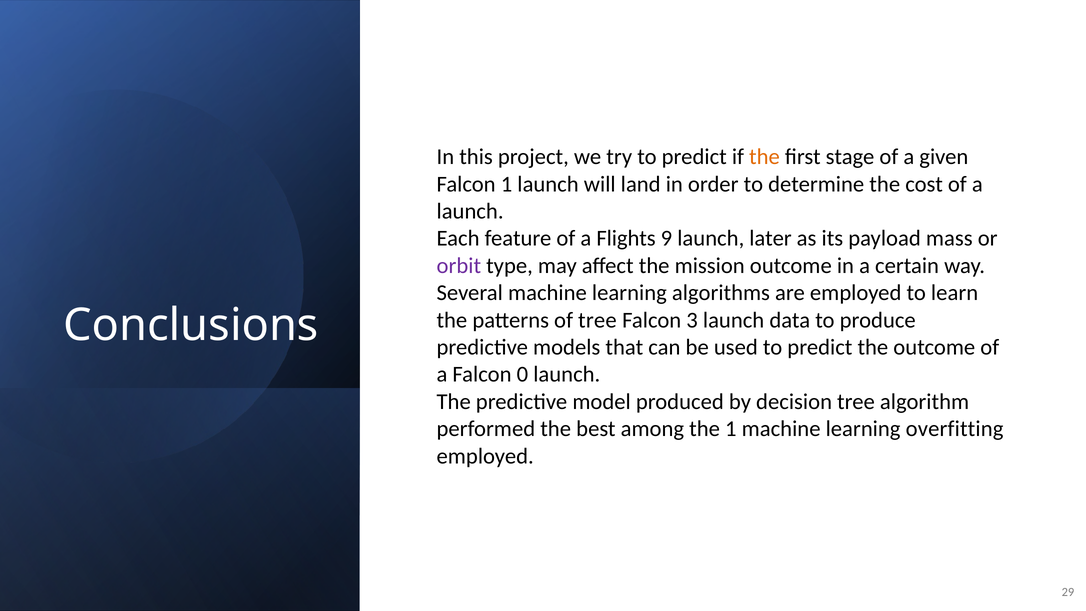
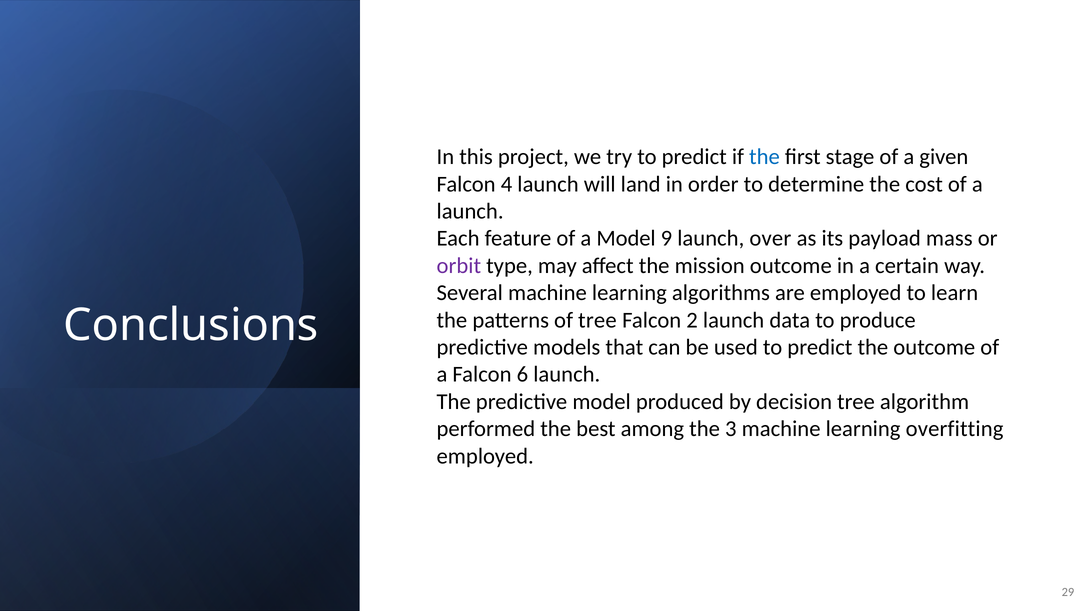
the colour: orange -> blue (764, 157)
Falcon 1: 1 -> 4 (507, 184)
a Flights: Flights -> Model (626, 238)
later: later -> over (770, 238)
3: 3 -> 2 (692, 320)
0: 0 -> 6 (522, 374)
the 1: 1 -> 3 (731, 429)
